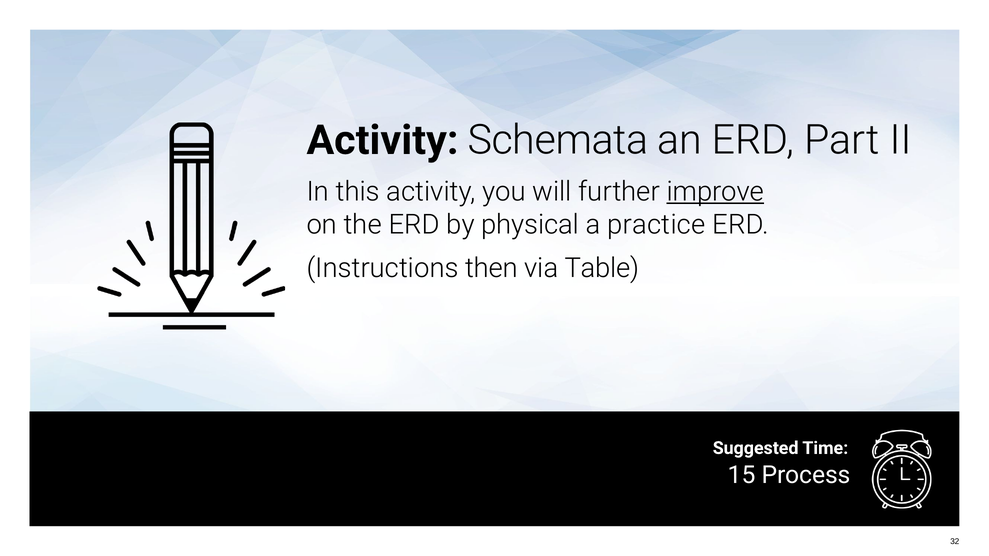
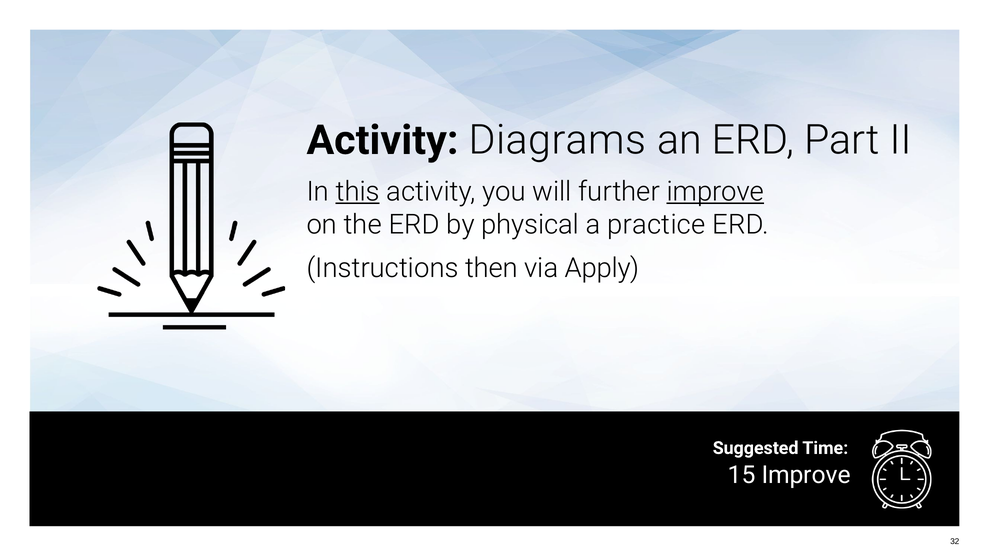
Schemata: Schemata -> Diagrams (558, 140)
this underline: none -> present (358, 192)
Table: Table -> Apply (602, 269)
15 Process: Process -> Improve (806, 476)
